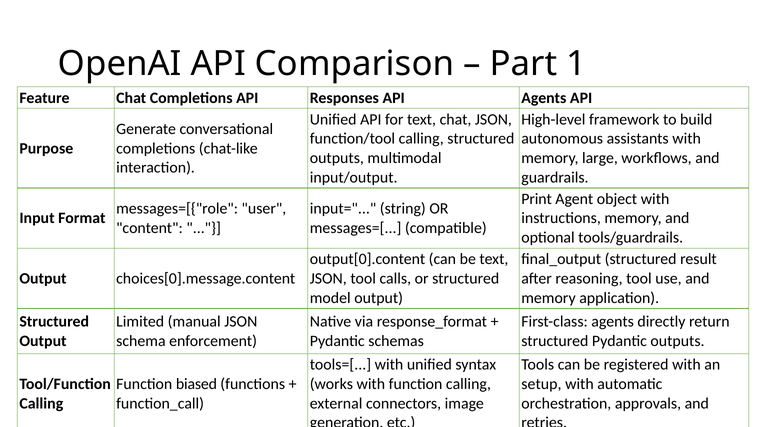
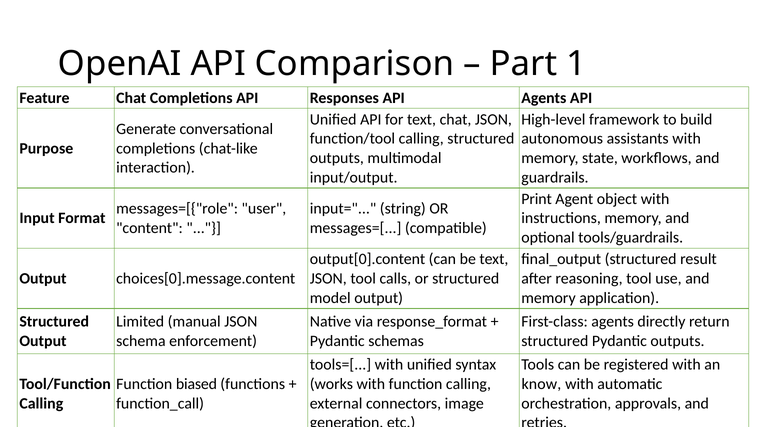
large: large -> state (600, 158)
setup: setup -> know (541, 384)
